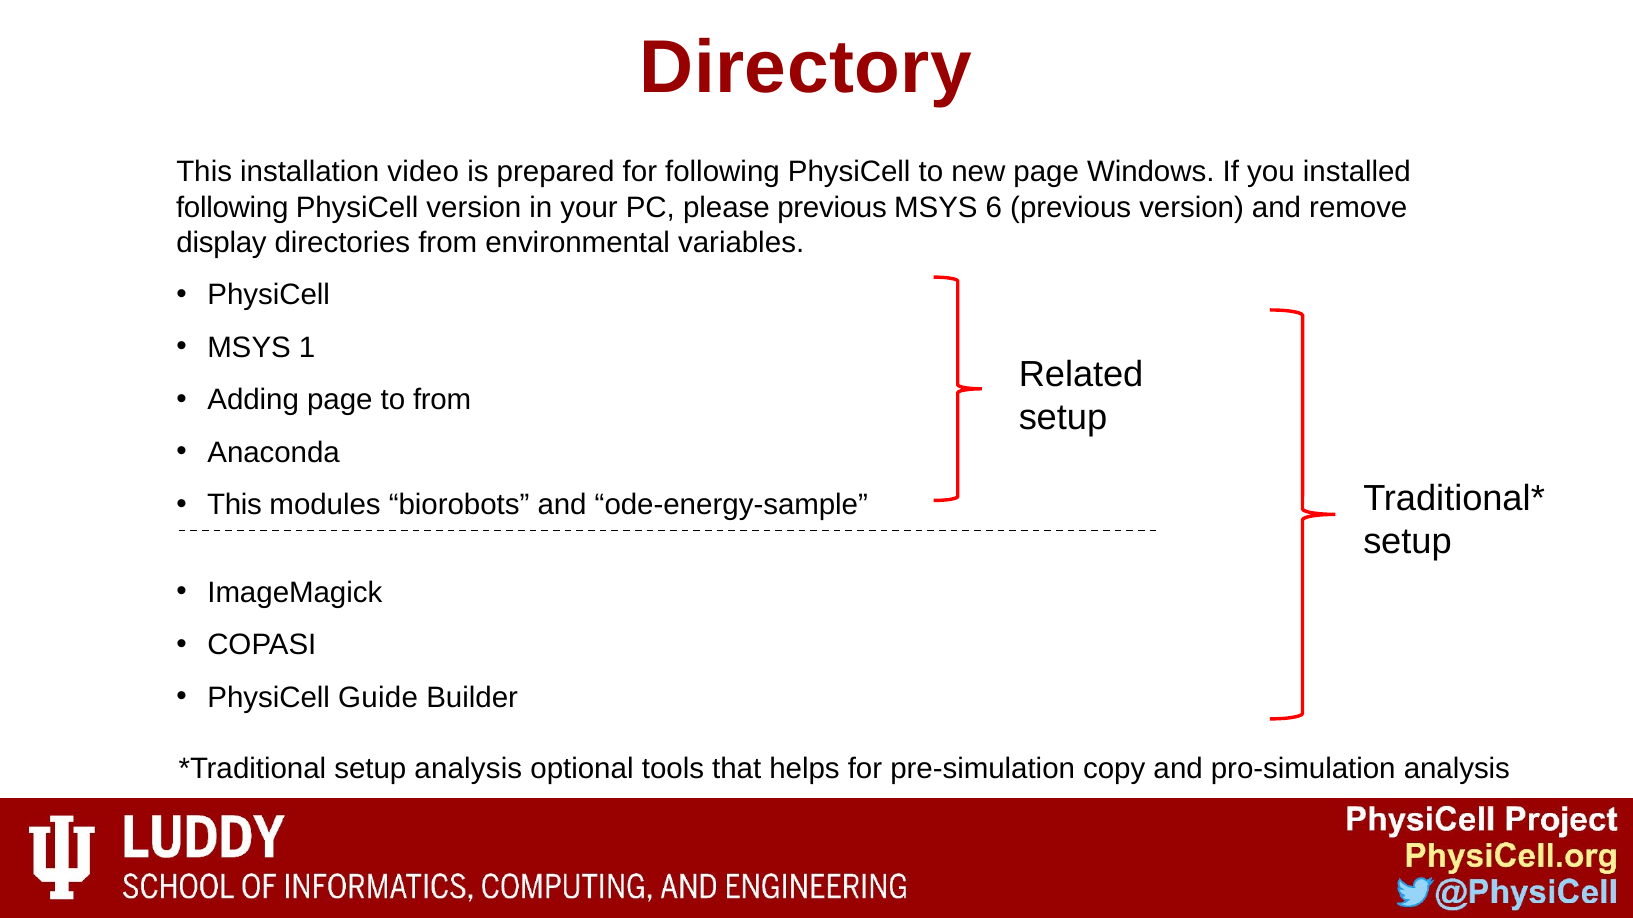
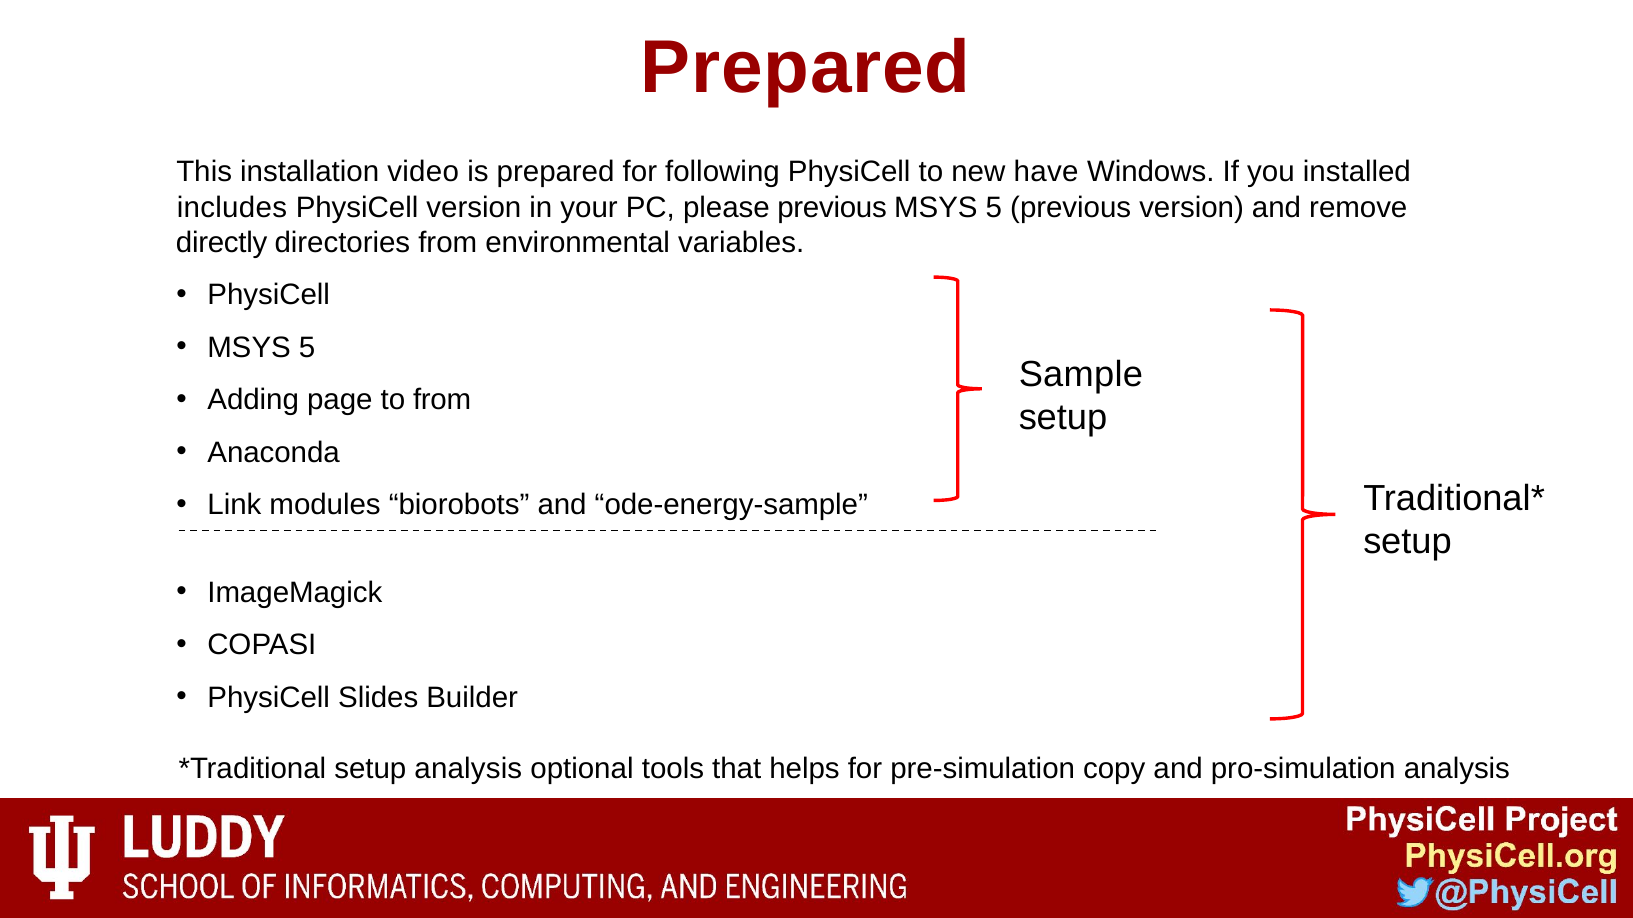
Directory: Directory -> Prepared (806, 68)
new page: page -> have (1046, 172)
following: following -> includes (232, 208)
6: 6 -> 5 (994, 208)
display: display -> directly (222, 243)
1: 1 -> 5 (307, 348)
Related: Related -> Sample (1081, 374)
This: This -> Link (234, 505)
Guide: Guide -> Slides (378, 698)
